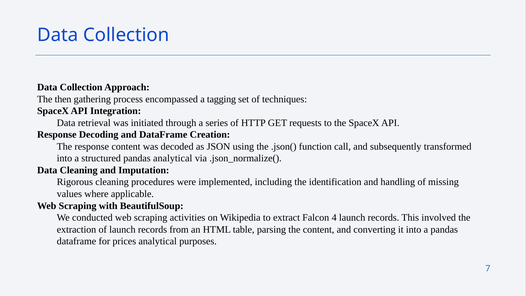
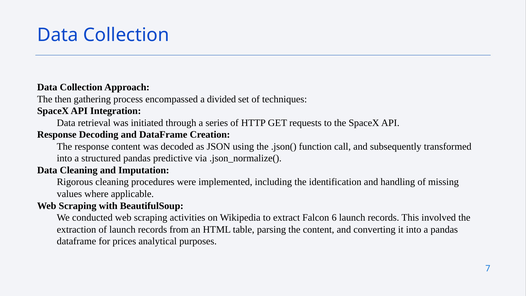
tagging: tagging -> divided (221, 99)
pandas analytical: analytical -> predictive (173, 158)
4: 4 -> 6 (334, 217)
